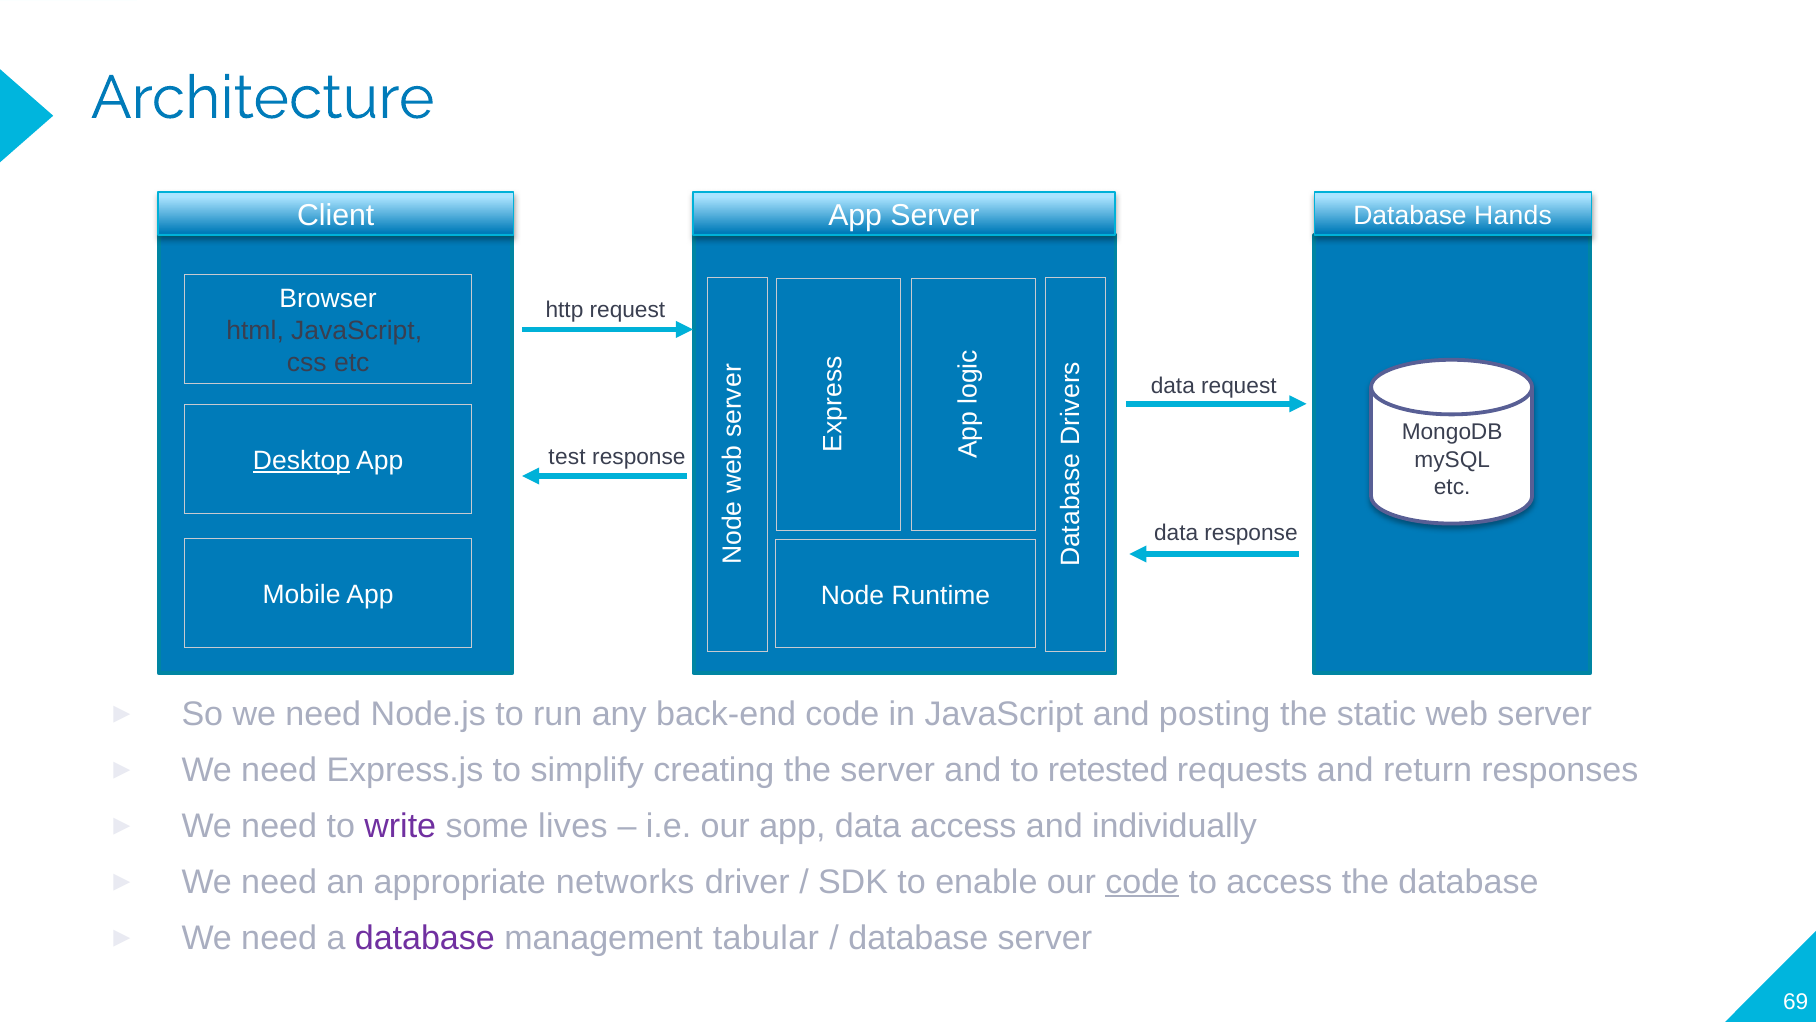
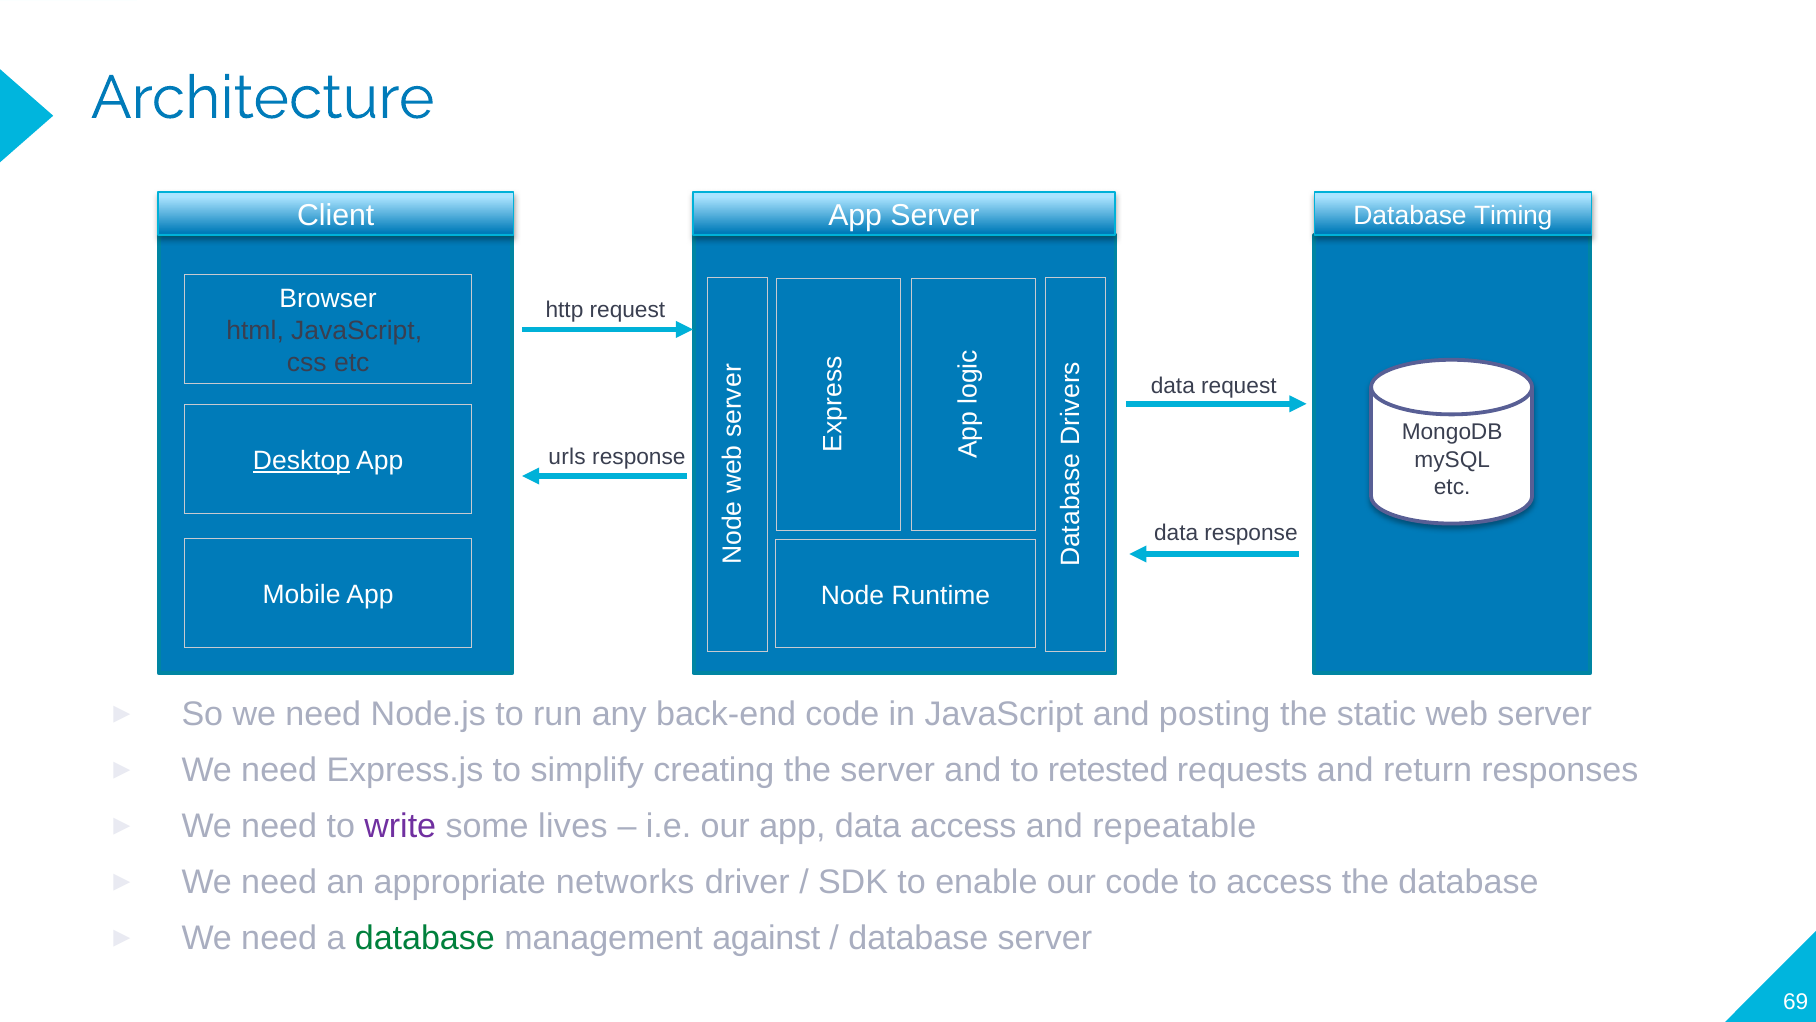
Hands: Hands -> Timing (1513, 215)
test: test -> urls (567, 456)
individually: individually -> repeatable (1174, 825)
code underline: present -> none (1142, 881)
database colour: purple -> green (425, 937)
tabular: tabular -> against (766, 937)
